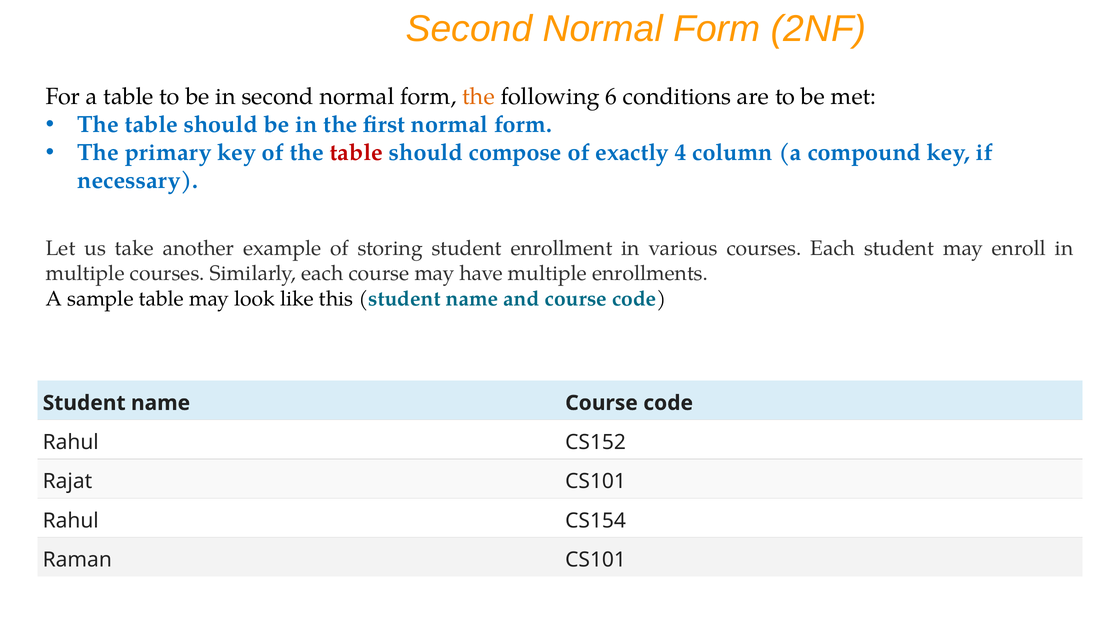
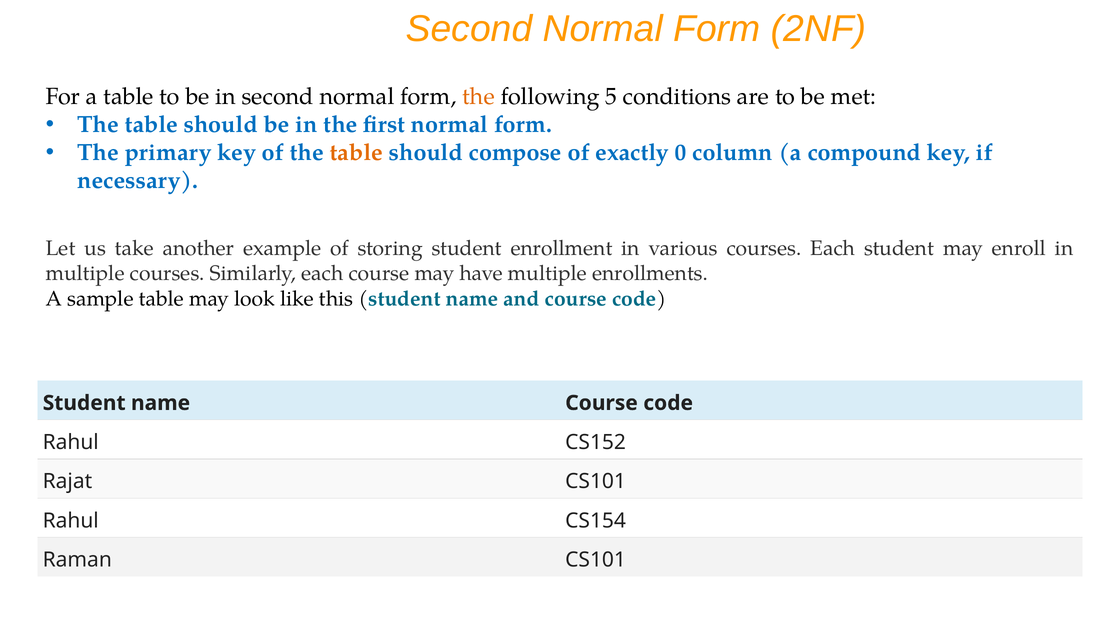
6: 6 -> 5 (611, 97)
table colour: red -> orange (356, 153)
4: 4 -> 0 (681, 153)
